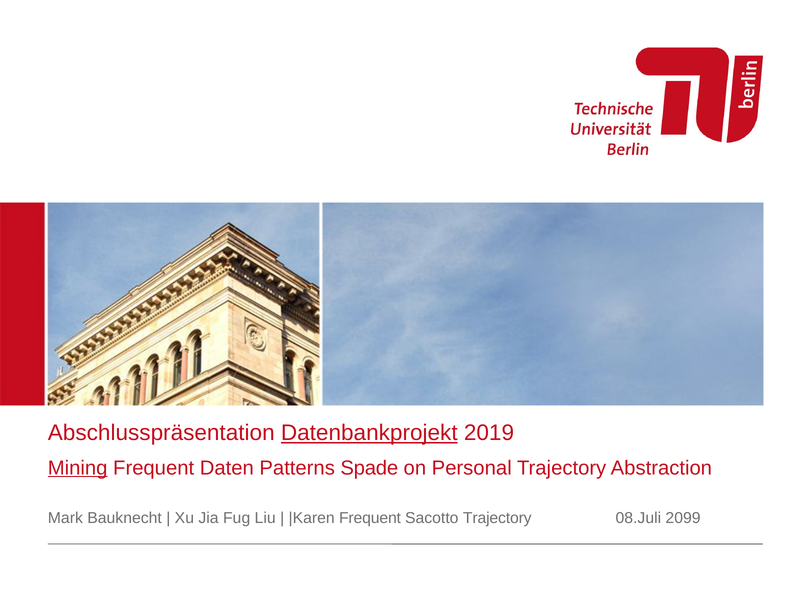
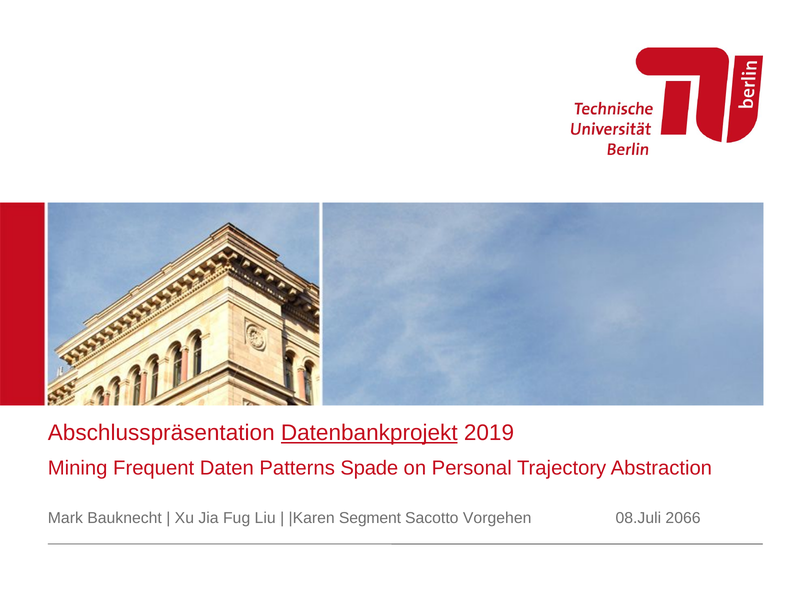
Mining underline: present -> none (78, 468)
Frequent: Frequent -> Segment (370, 518)
Sacotto Trajectory: Trajectory -> Vorgehen (497, 518)
2099: 2099 -> 2066 (683, 518)
